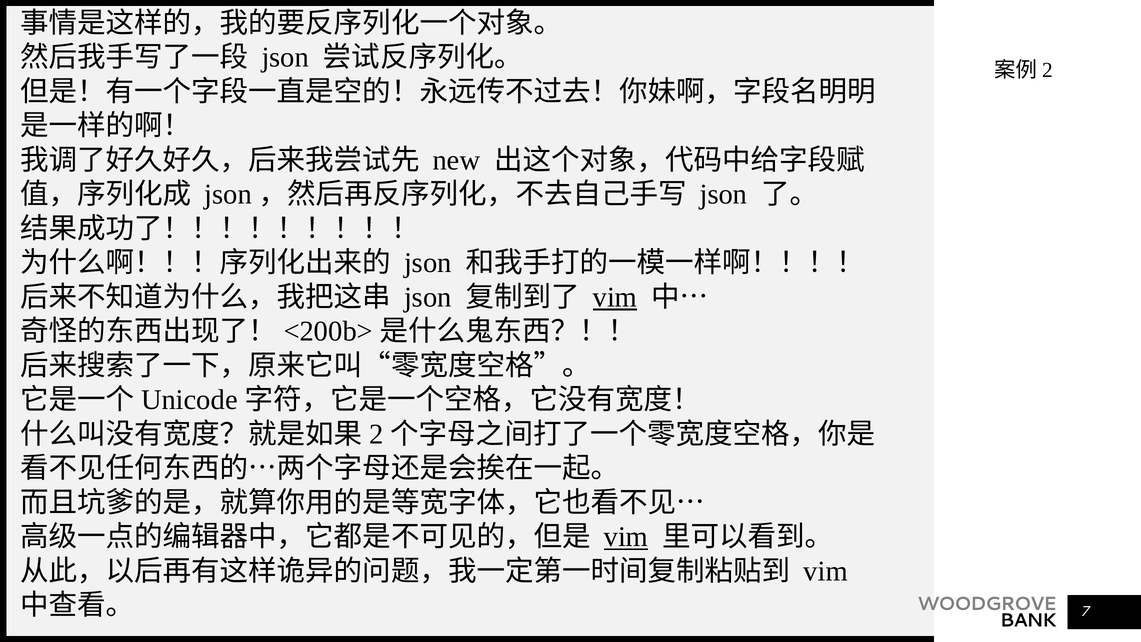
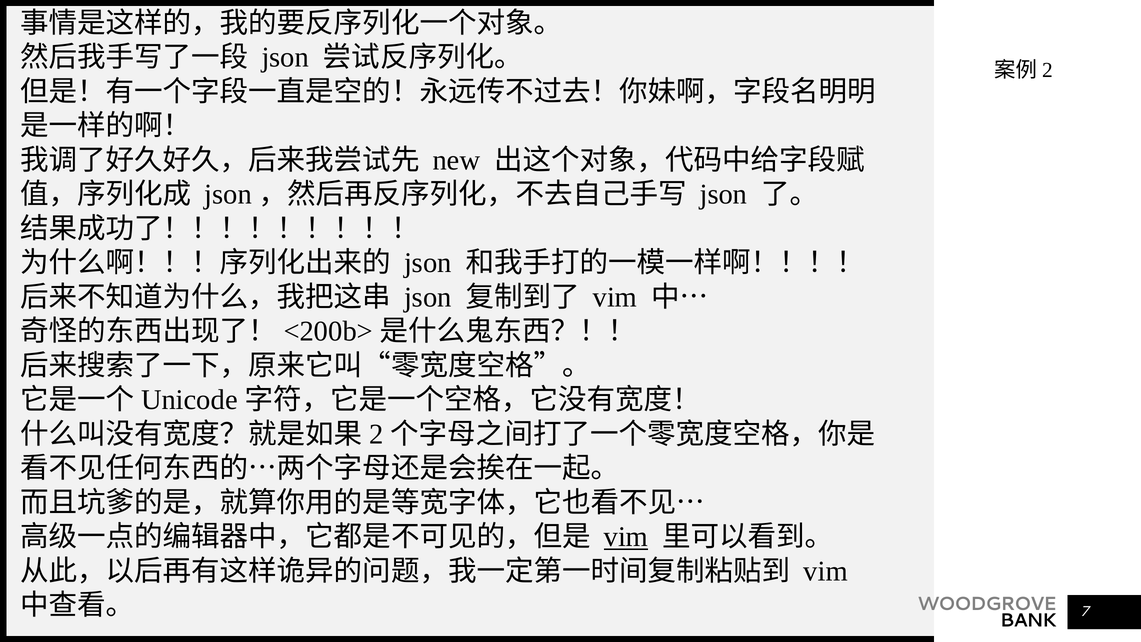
vim underline: present -> none (615, 297)
